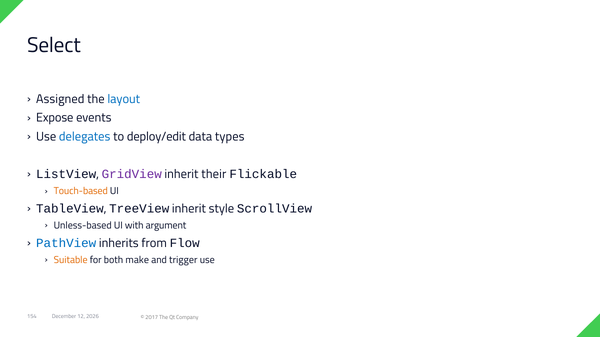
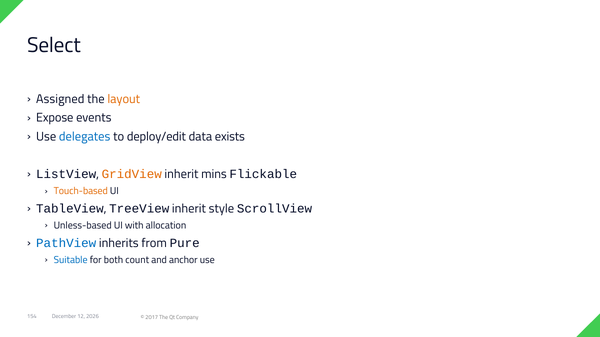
layout colour: blue -> orange (124, 99)
types: types -> exists (230, 137)
GridView colour: purple -> orange (132, 174)
their: their -> mins (214, 174)
argument: argument -> allocation (166, 226)
Flow: Flow -> Pure (185, 243)
Suitable colour: orange -> blue (71, 260)
make: make -> count (137, 260)
trigger: trigger -> anchor (183, 260)
